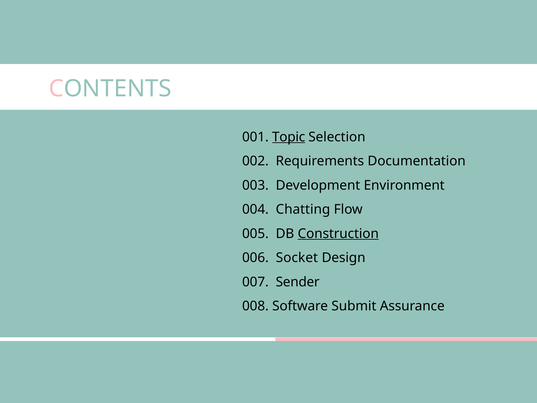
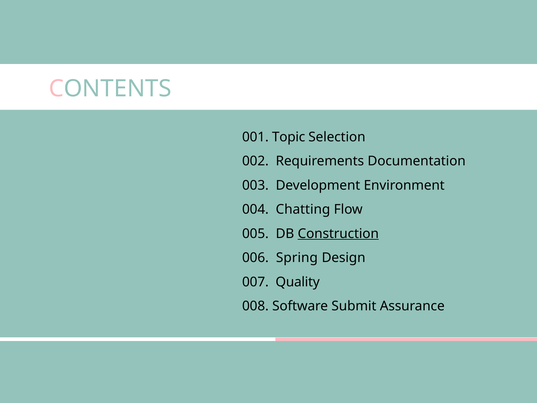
Topic underline: present -> none (289, 137)
Socket: Socket -> Spring (297, 258)
Sender: Sender -> Quality (298, 282)
